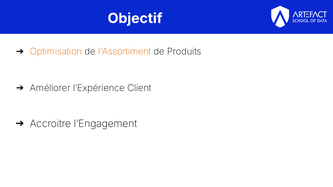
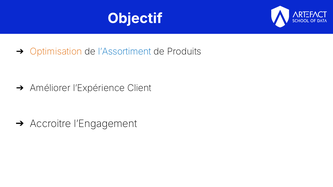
l’Assortiment colour: orange -> blue (125, 52)
